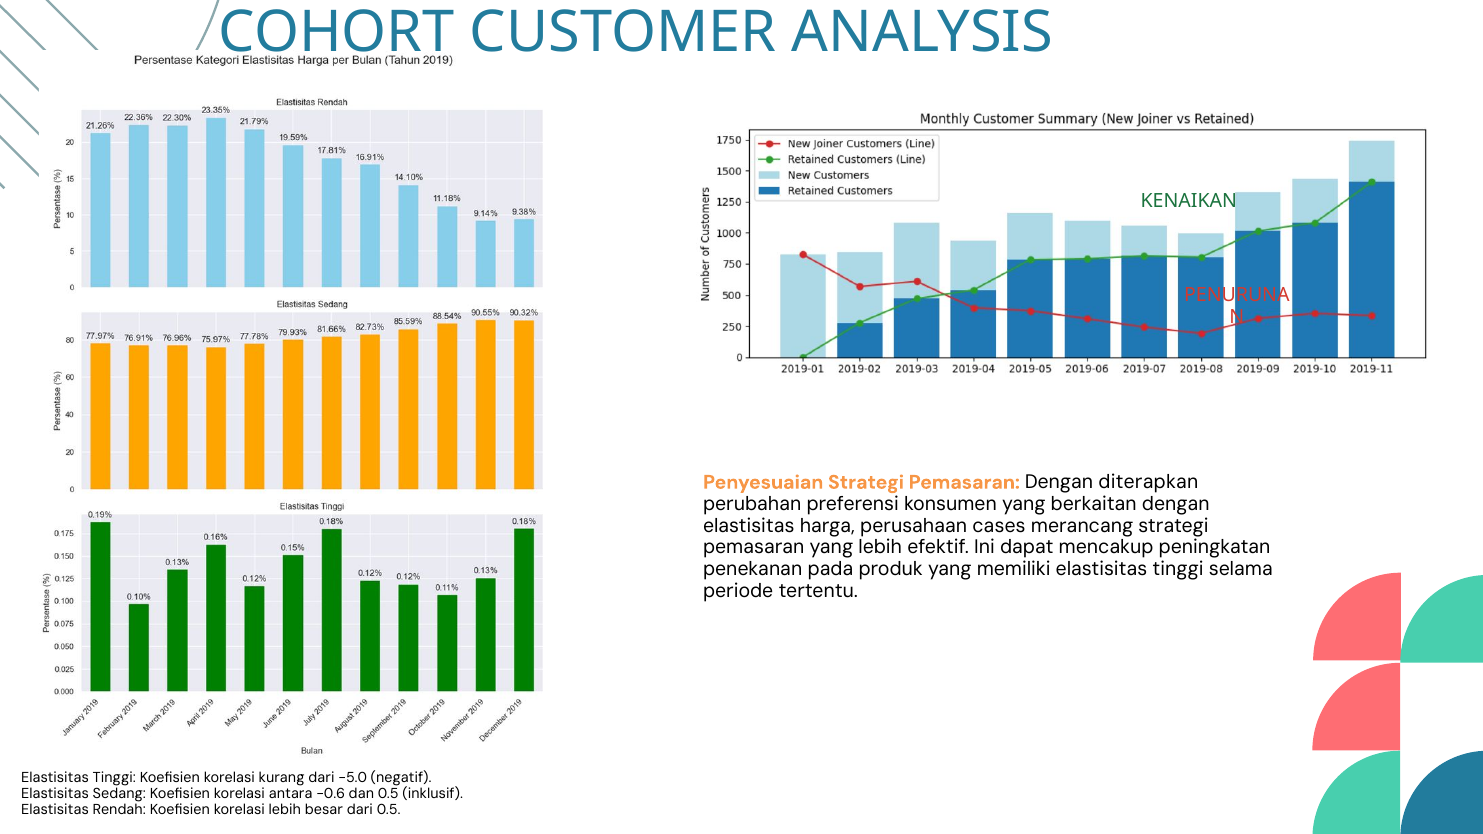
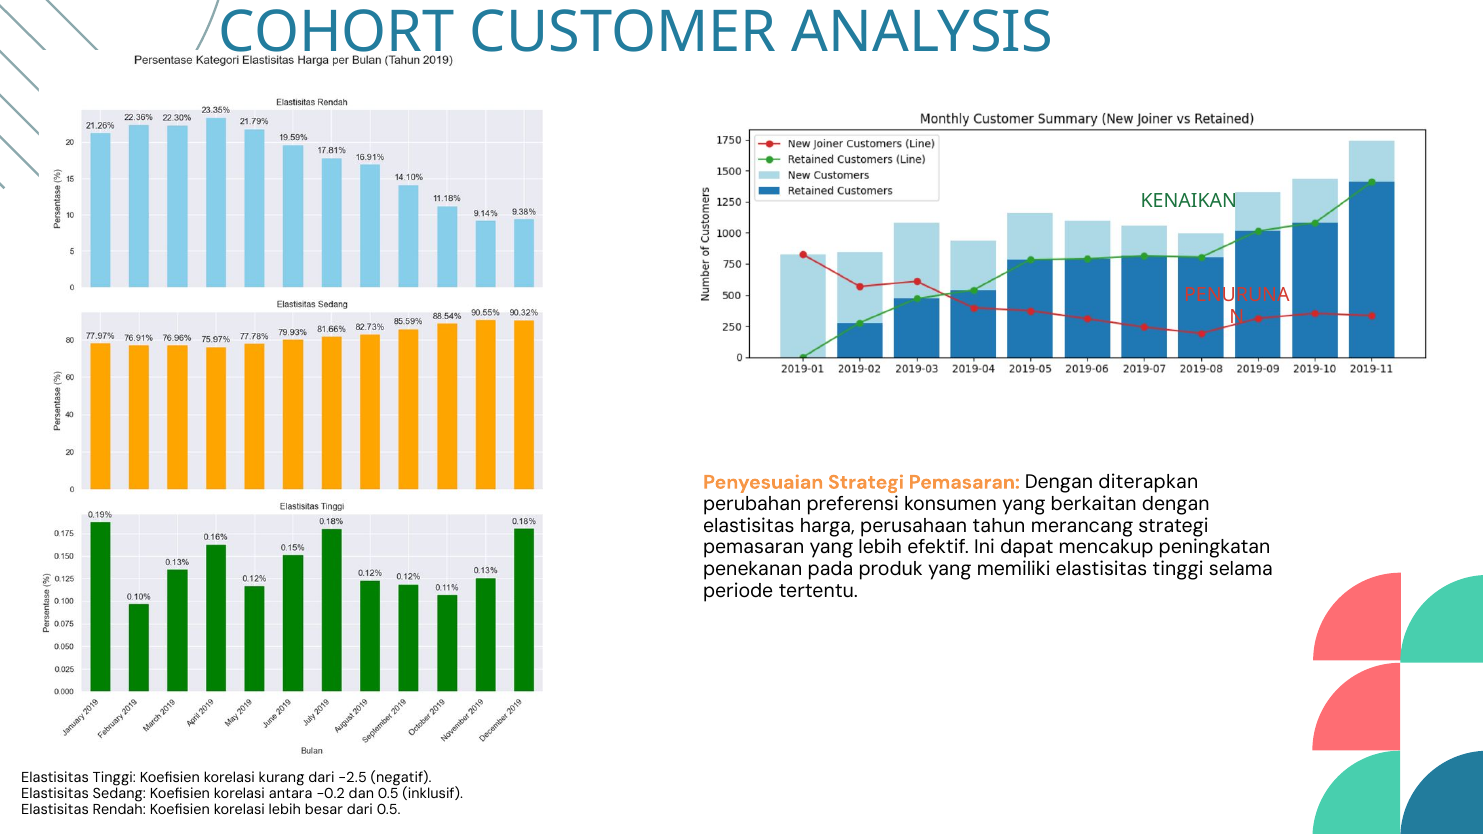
cases: cases -> tahun (999, 526)
-5.0: -5.0 -> -2.5 (353, 778)
-0.6: -0.6 -> -0.2 (331, 794)
